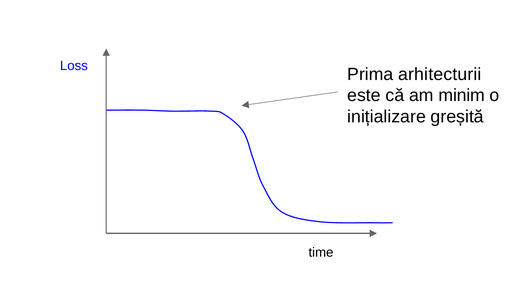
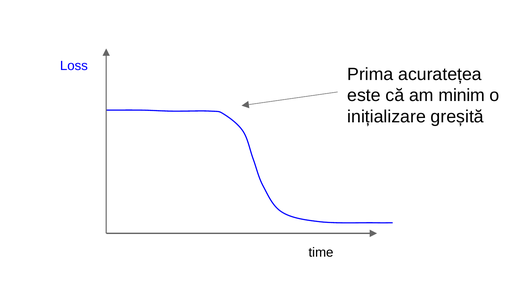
arhitecturii: arhitecturii -> acuratețea (440, 74)
